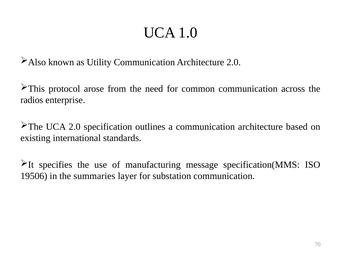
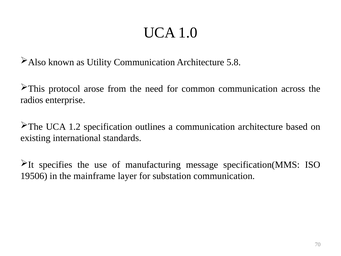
Architecture 2.0: 2.0 -> 5.8 (234, 62)
UCA 2.0: 2.0 -> 1.2 (75, 127)
summaries: summaries -> mainframe (94, 176)
